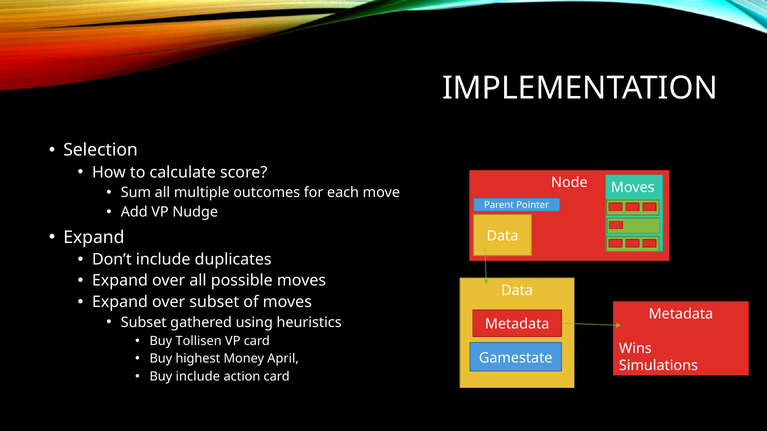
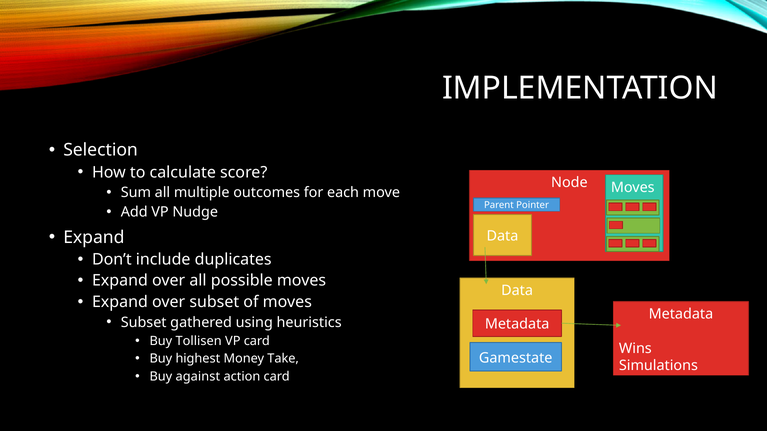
April: April -> Take (283, 359)
Buy include: include -> against (198, 377)
